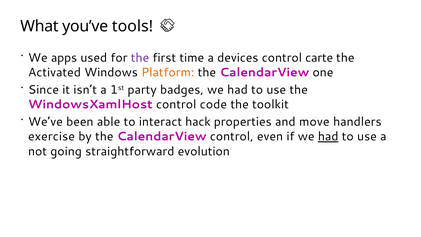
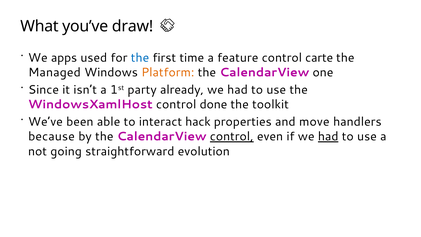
tools: tools -> draw (133, 26)
the colour: purple -> blue (140, 58)
devices: devices -> feature (238, 58)
Activated: Activated -> Managed (54, 73)
badges: badges -> already (182, 90)
code: code -> done (213, 104)
exercise: exercise -> because (51, 136)
control underline: none -> present (232, 136)
